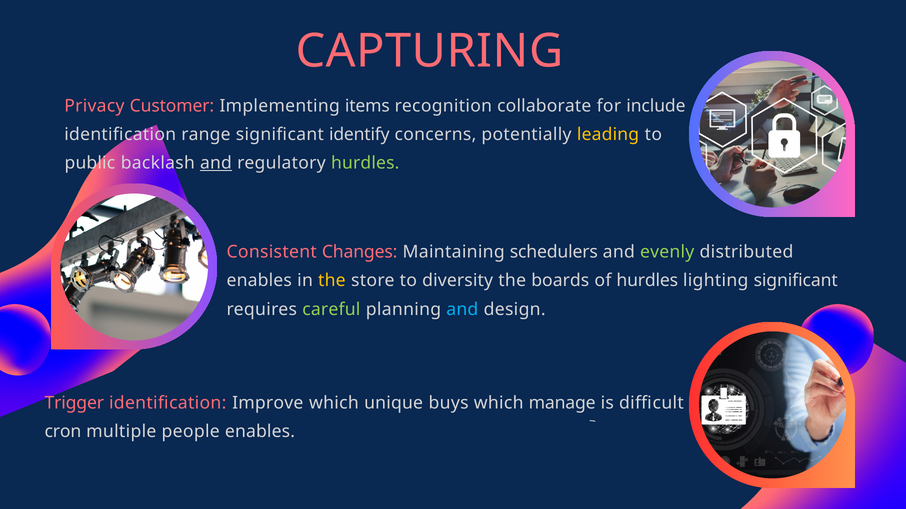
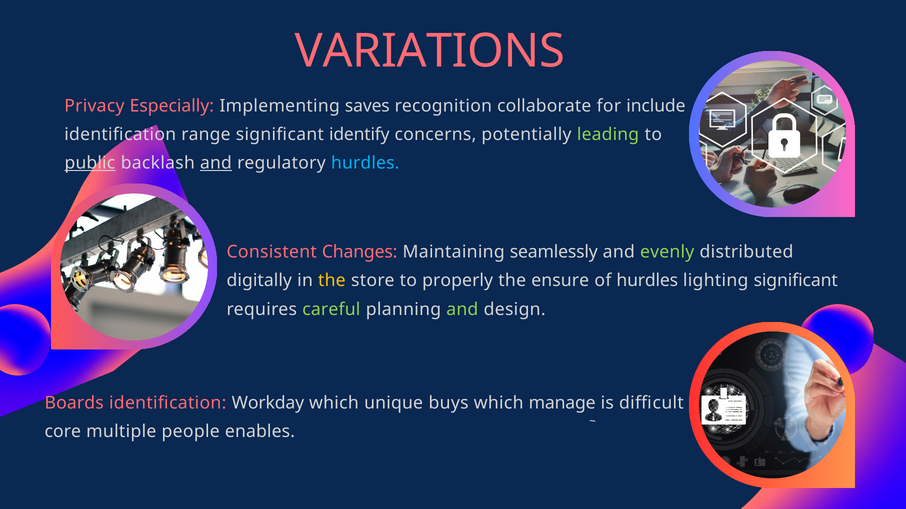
CAPTURING: CAPTURING -> VARIATIONS (430, 51)
Customer: Customer -> Especially (172, 106)
items: items -> saves (367, 106)
leading colour: yellow -> light green (608, 135)
public underline: none -> present (90, 163)
hurdles colour: light green -> light blue (365, 163)
schedulers: schedulers -> seamlessly (554, 252)
enables: enables -> digitally (259, 281)
diversity: diversity -> properly (458, 281)
boards: boards -> ensure (560, 281)
and colour: light blue -> light green (462, 310)
Trigger: Trigger -> Boards (74, 403)
Improve: Improve -> Workday (268, 403)
cron: cron -> core (63, 432)
